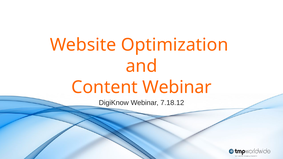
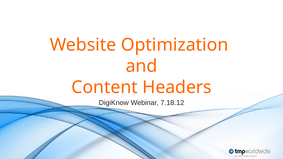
Content Webinar: Webinar -> Headers (177, 87)
